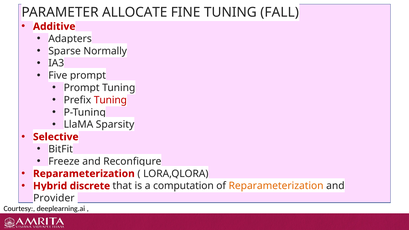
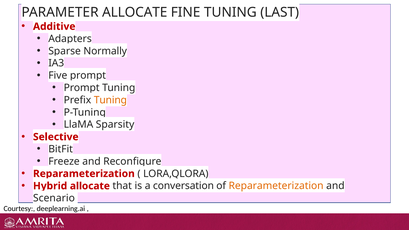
FALL: FALL -> LAST (280, 12)
Tuning colour: red -> orange (110, 100)
discrete: discrete -> allocate (90, 186)
computation: computation -> conversation (183, 186)
Provider: Provider -> Scenario (54, 198)
